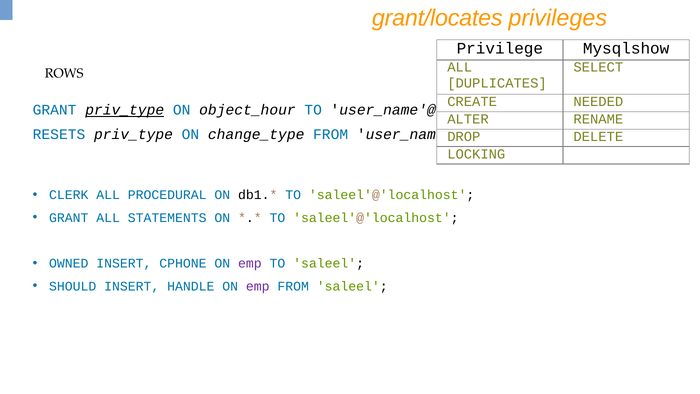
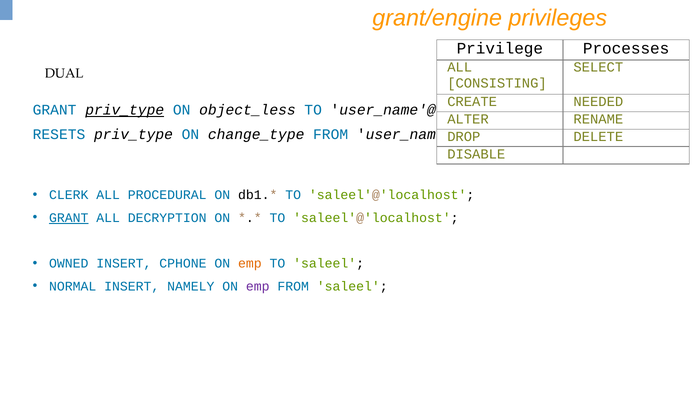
grant/locates: grant/locates -> grant/engine (437, 18)
Mysqlshow: Mysqlshow -> Processes (626, 48)
ROWS: ROWS -> DUAL (64, 73)
DUPLICATES: DUPLICATES -> CONSISTING (497, 83)
object_hour: object_hour -> object_less (247, 110)
LOCKING: LOCKING -> DISABLE (476, 154)
GRANT underline: none -> present (69, 218)
STATEMENTS: STATEMENTS -> DECRYPTION (167, 218)
emp colour: purple -> orange (250, 263)
SHOULD: SHOULD -> NORMAL (73, 286)
HANDLE: HANDLE -> NAMELY (191, 286)
